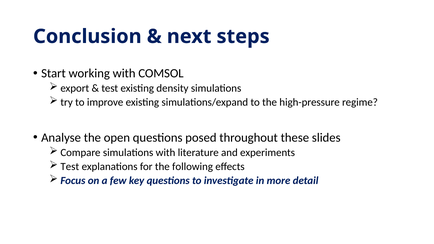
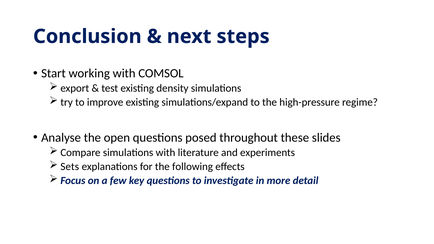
Test: Test -> Sets (70, 167)
